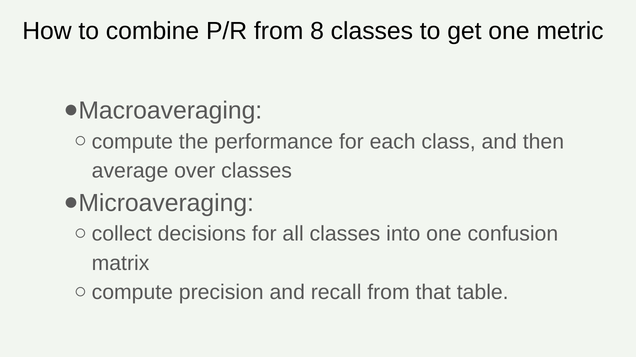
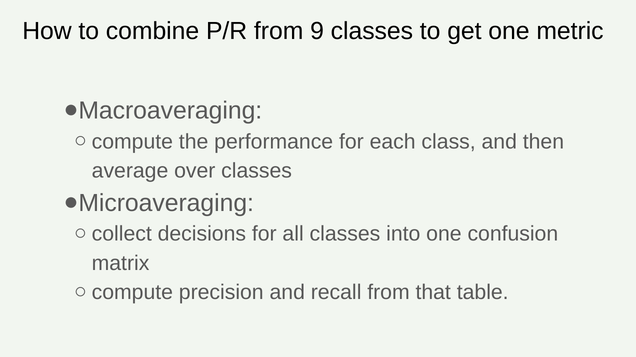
8: 8 -> 9 (317, 31)
